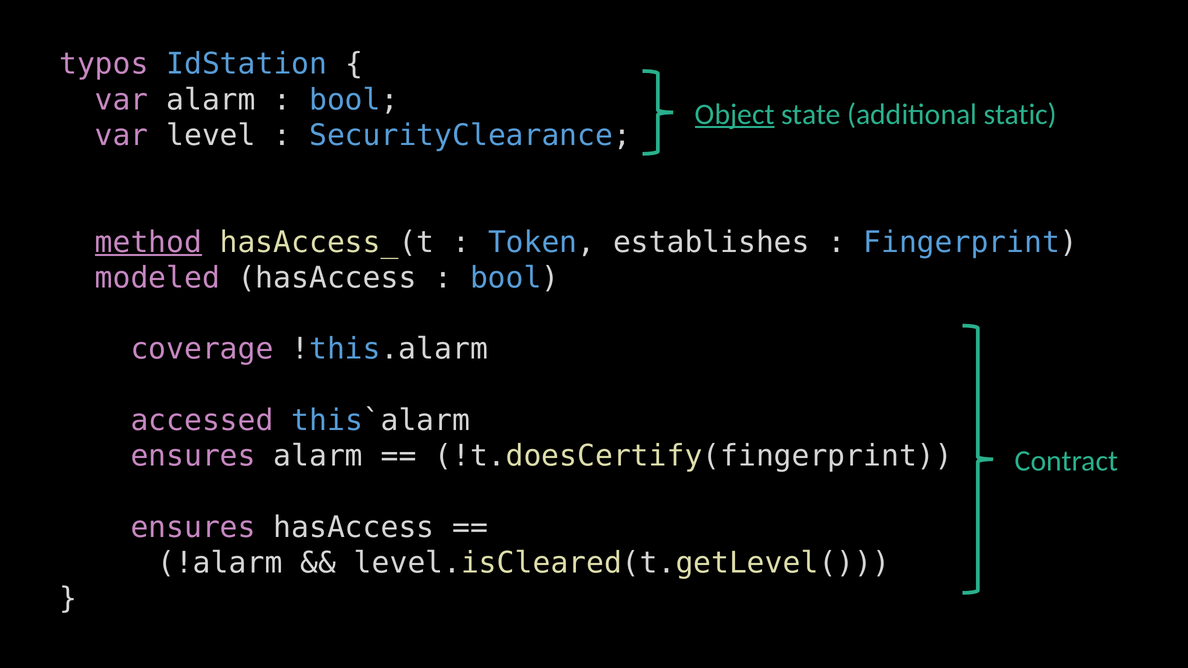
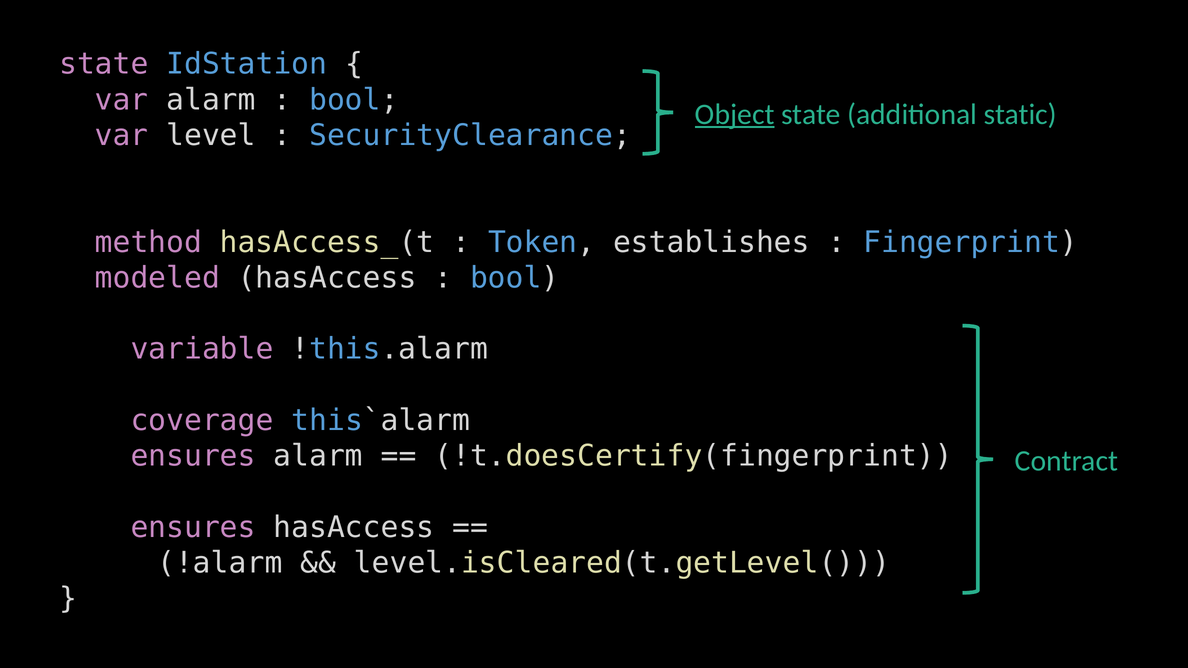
typos: typos -> state (104, 64)
method underline: present -> none (148, 242)
coverage: coverage -> variable (202, 349)
accessed: accessed -> coverage (202, 421)
